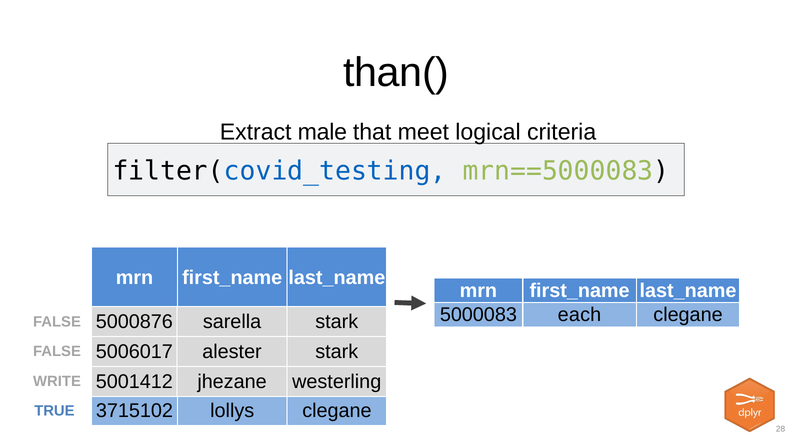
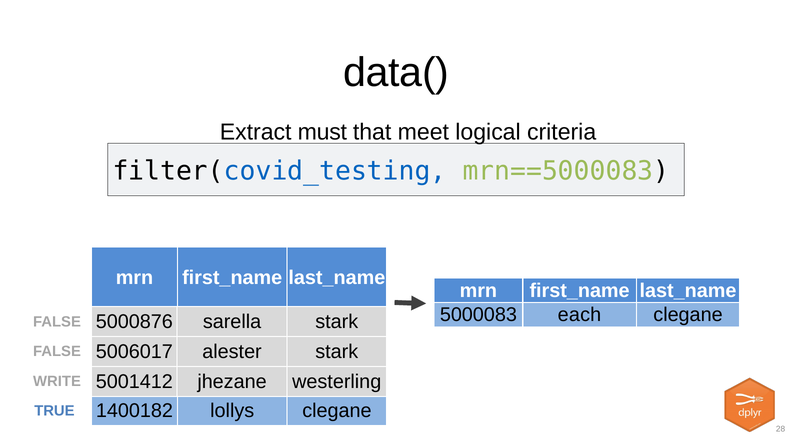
than(: than( -> data( (396, 72)
male: male -> must (322, 132)
3715102: 3715102 -> 1400182 (134, 410)
